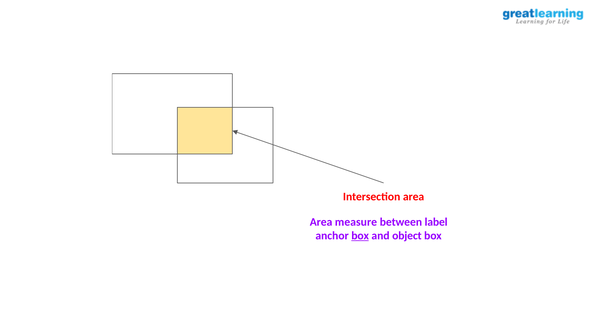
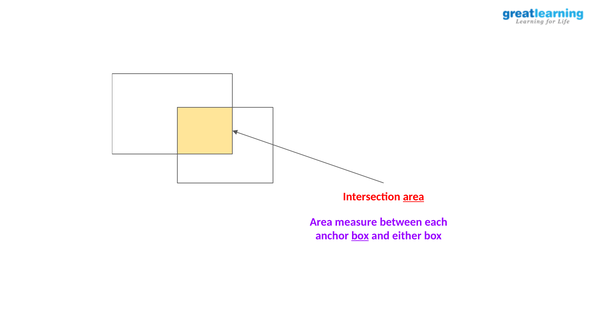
area underline: none -> present (414, 197)
label: label -> each (436, 222)
object: object -> either (407, 236)
